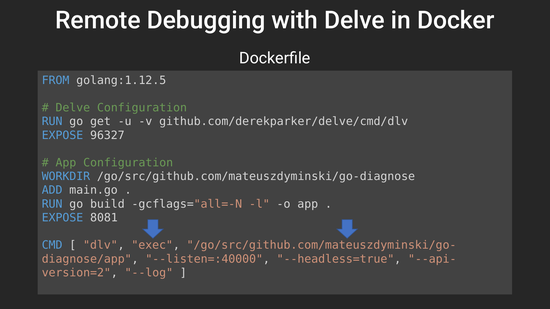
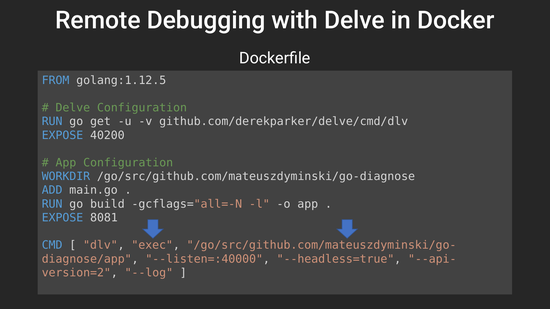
96327: 96327 -> 40200 (107, 135)
